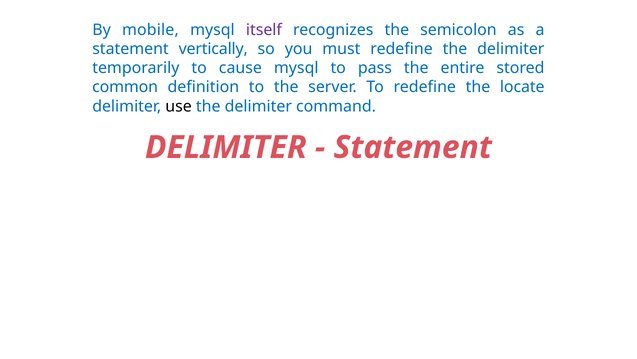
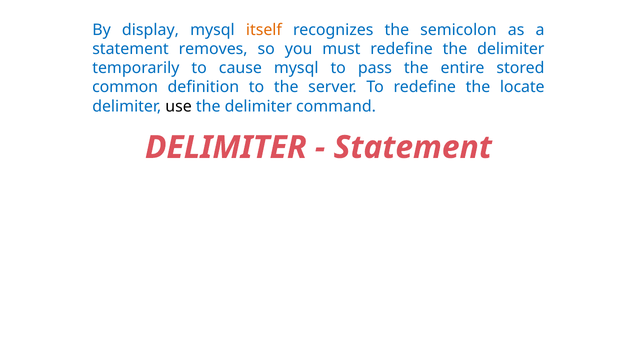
mobile: mobile -> display (150, 30)
itself colour: purple -> orange (264, 30)
vertically: vertically -> removes (213, 49)
